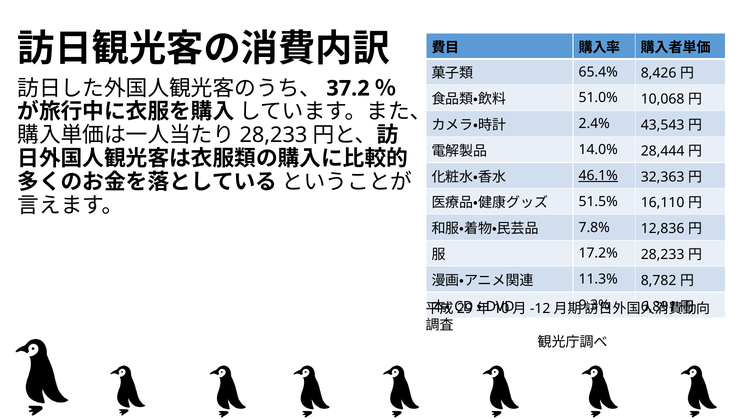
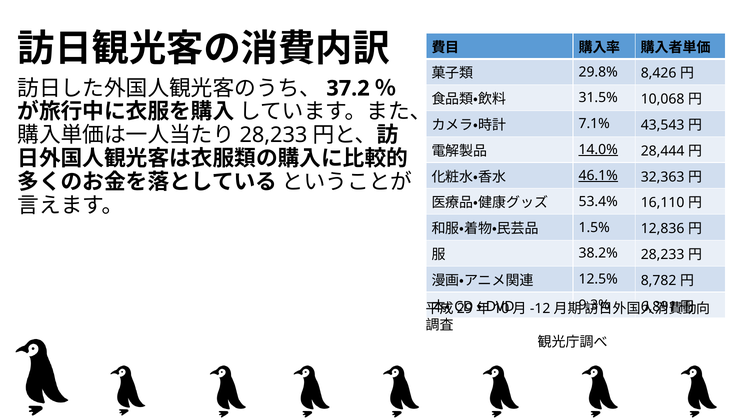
65.4%: 65.4% -> 29.8% (598, 72)
51.0%: 51.0% -> 31.5% (598, 98)
2.4%: 2.4% -> 7.1% (594, 124)
14.0% underline: none -> present (598, 150)
51.5%: 51.5% -> 53.4% (598, 202)
7.8%: 7.8% -> 1.5% (594, 227)
17.2%: 17.2% -> 38.2% (598, 253)
11.3%: 11.3% -> 12.5% (598, 279)
